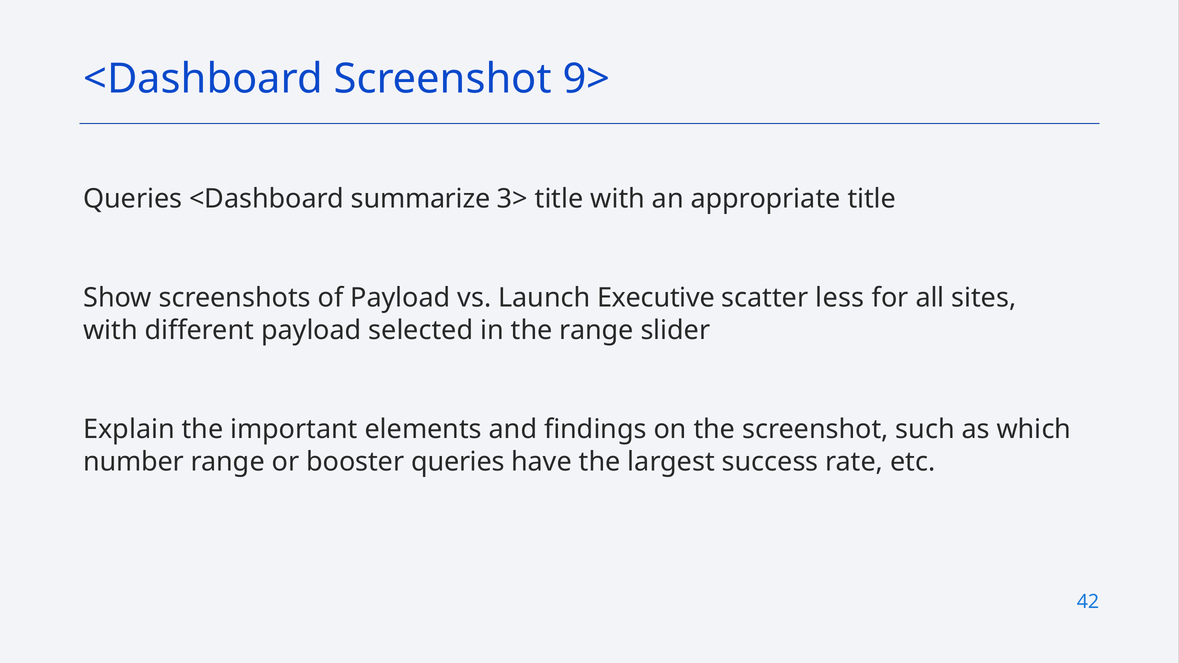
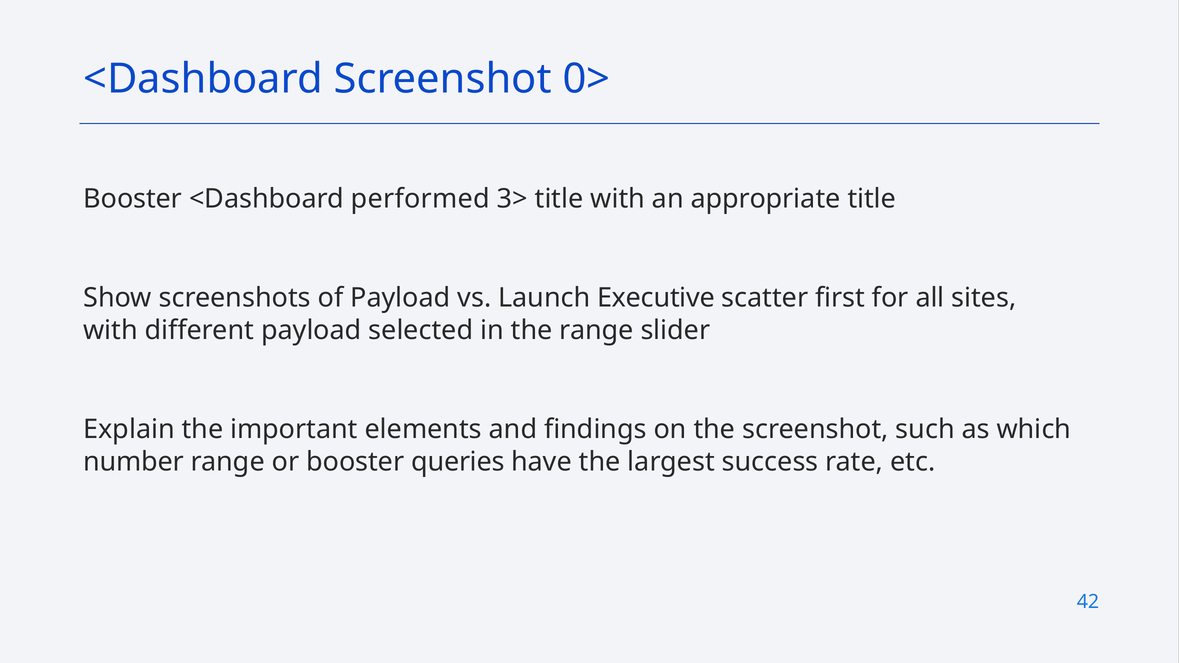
9>: 9> -> 0> (586, 79)
Queries: Queries -> Booster (133, 199)
summarize: summarize -> performed (420, 199)
less: less -> first (840, 298)
